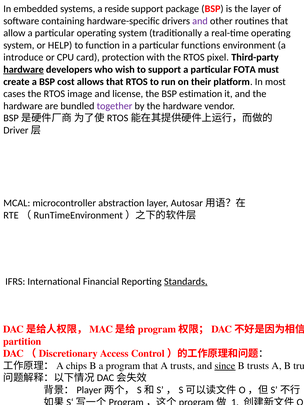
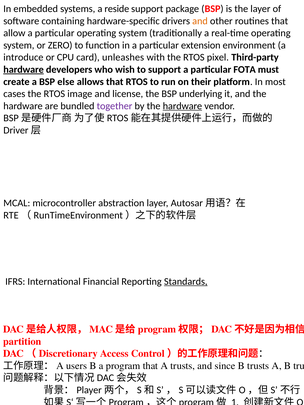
and colour: purple -> orange (200, 21)
HELP: HELP -> ZERO (60, 45)
functions: functions -> extension (201, 45)
protection: protection -> unleashes (123, 57)
cost: cost -> else (66, 82)
estimation: estimation -> underlying (201, 94)
hardware underline: none -> present (182, 106)
chips: chips -> users (77, 366)
since underline: present -> none (225, 366)
